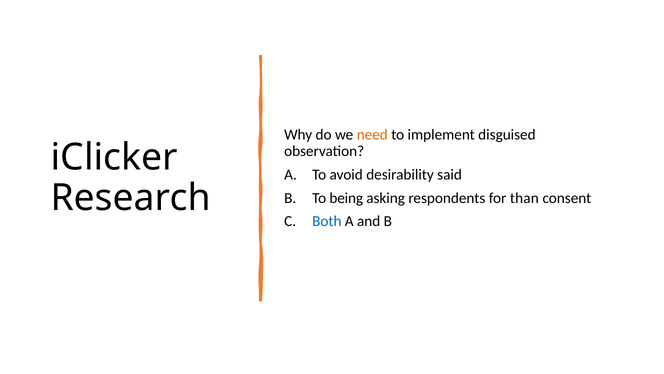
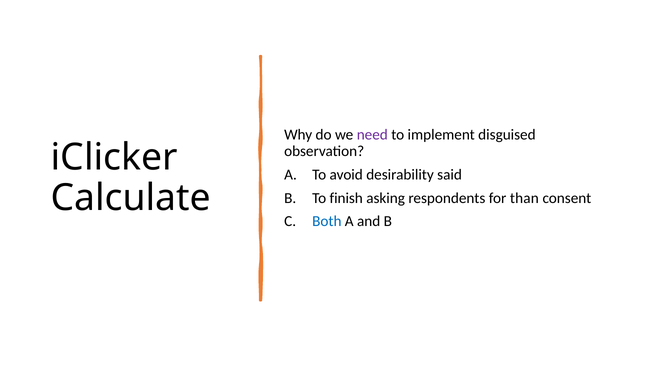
need colour: orange -> purple (372, 135)
Research: Research -> Calculate (131, 198)
being: being -> finish (346, 198)
